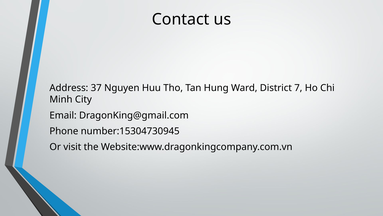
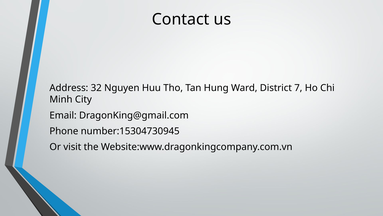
37: 37 -> 32 (96, 88)
